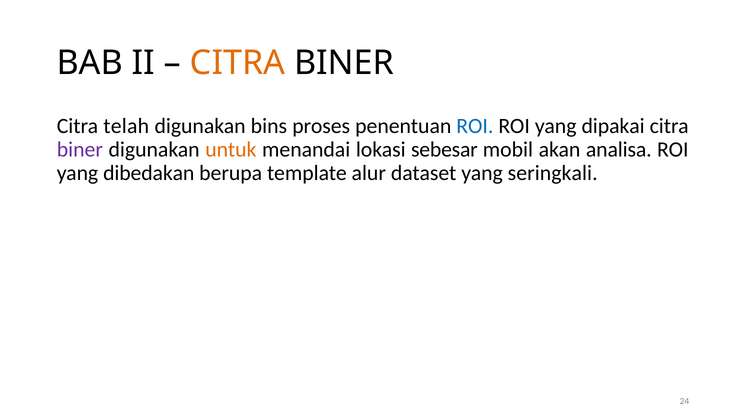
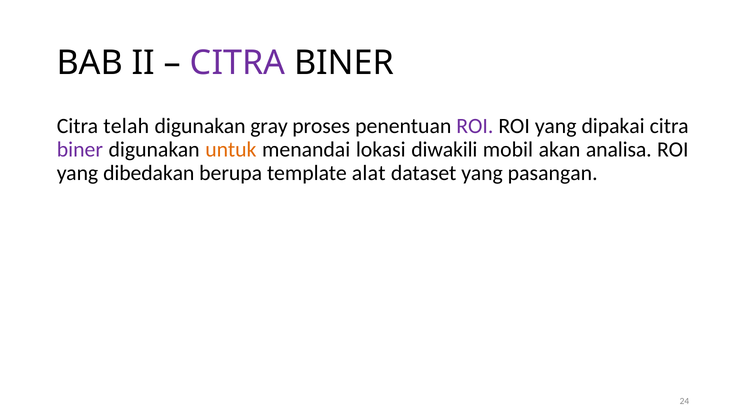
CITRA colour: orange -> purple (238, 63)
bins: bins -> gray (269, 126)
ROI colour: blue -> purple (475, 126)
sebesar: sebesar -> diwakili (444, 149)
alur: alur -> alat (369, 173)
seringkali: seringkali -> pasangan (553, 173)
